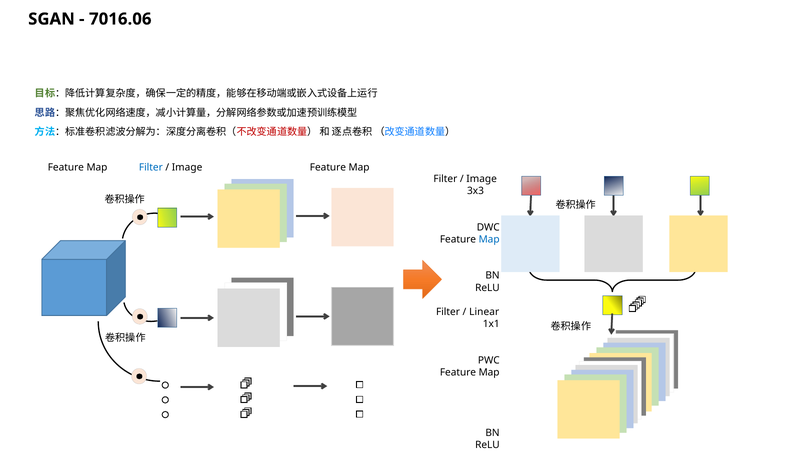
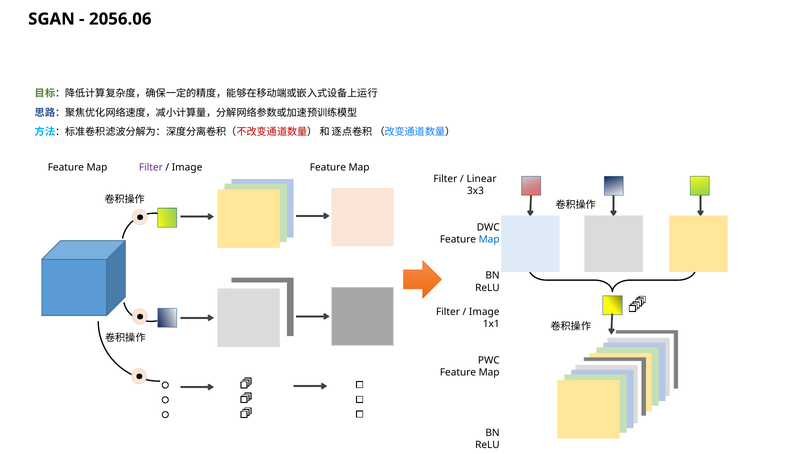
7016.06: 7016.06 -> 2056.06 (120, 19)
Filter colour: blue -> purple (151, 168)
Image: Image -> Linear (482, 179)
Linear: Linear -> Image (484, 312)
